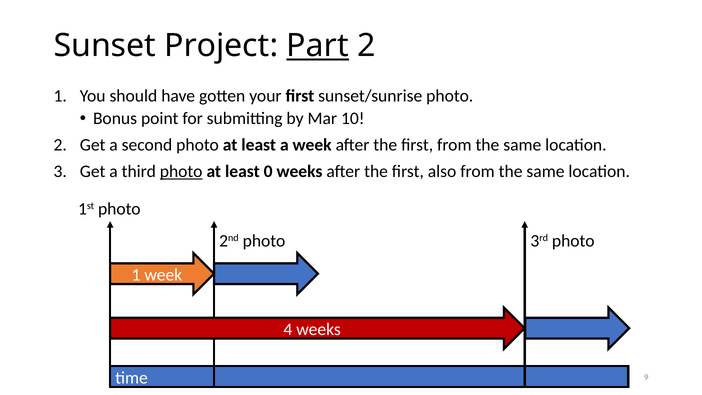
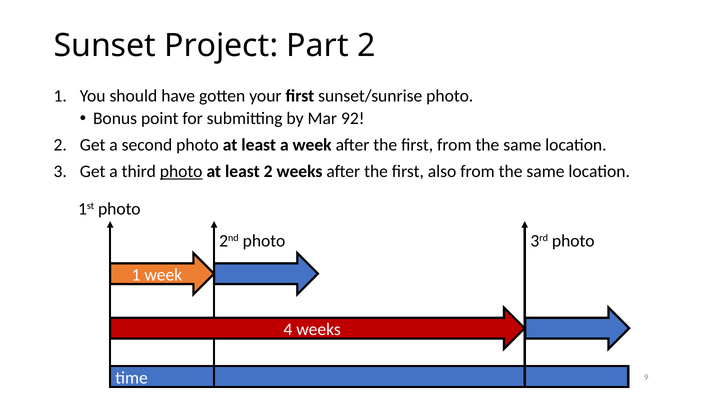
Part underline: present -> none (318, 46)
10: 10 -> 92 (353, 119)
least 0: 0 -> 2 (268, 171)
